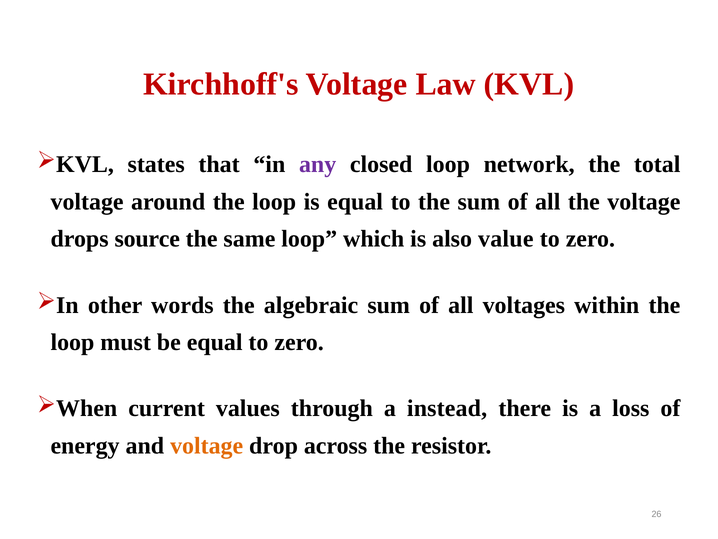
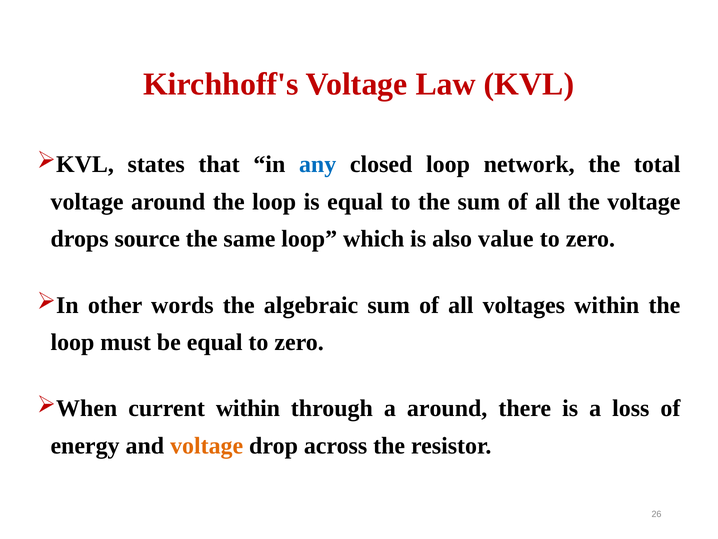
any colour: purple -> blue (318, 164)
current values: values -> within (248, 408)
a instead: instead -> around (447, 408)
